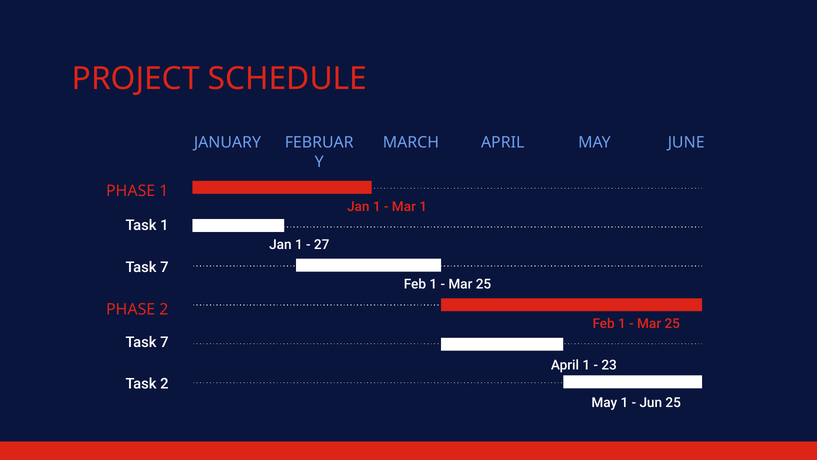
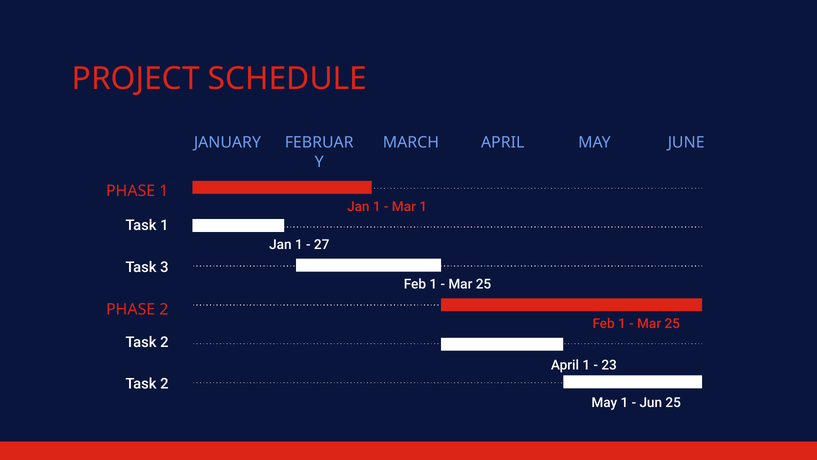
7: 7 -> 3 (164, 267)
7: 7 -> 2 (164, 342)
